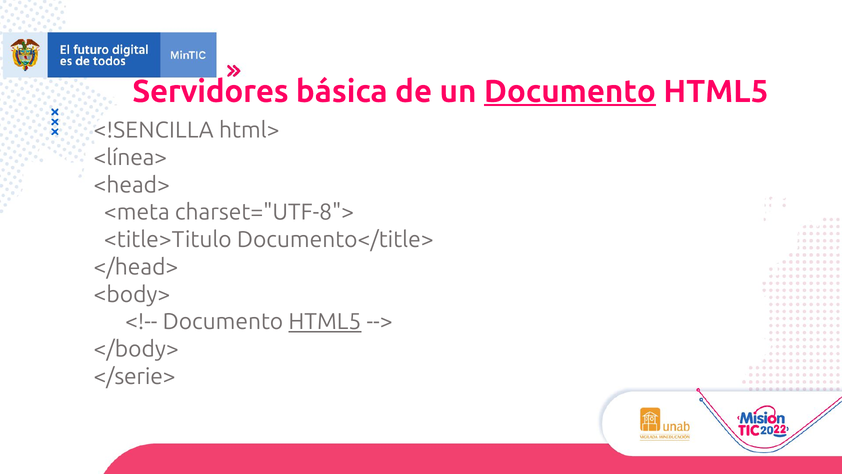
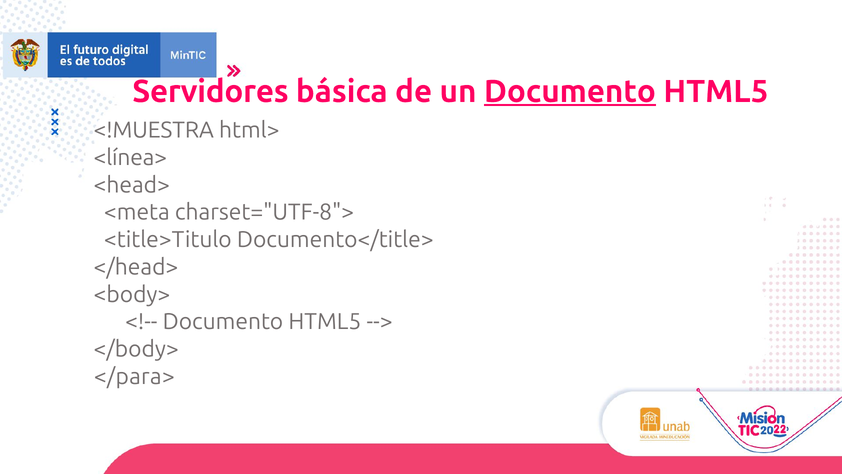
<!SENCILLA: <!SENCILLA -> <!MUESTRA (154, 130)
HTML5 underline: present -> none (325, 322)
</serie>: </serie> -> </para> (134, 376)
